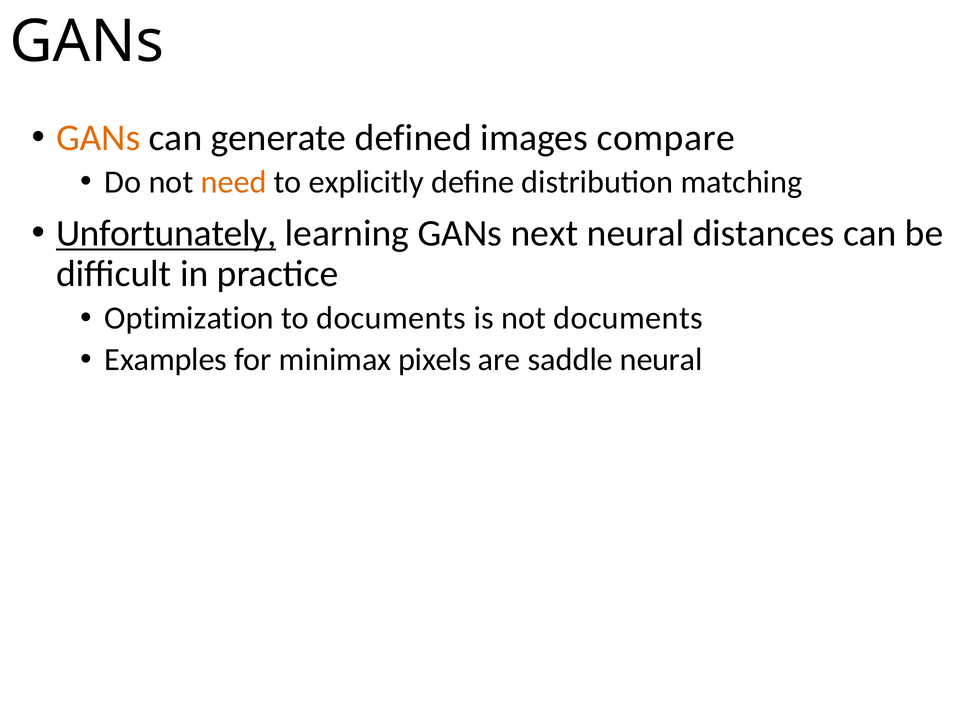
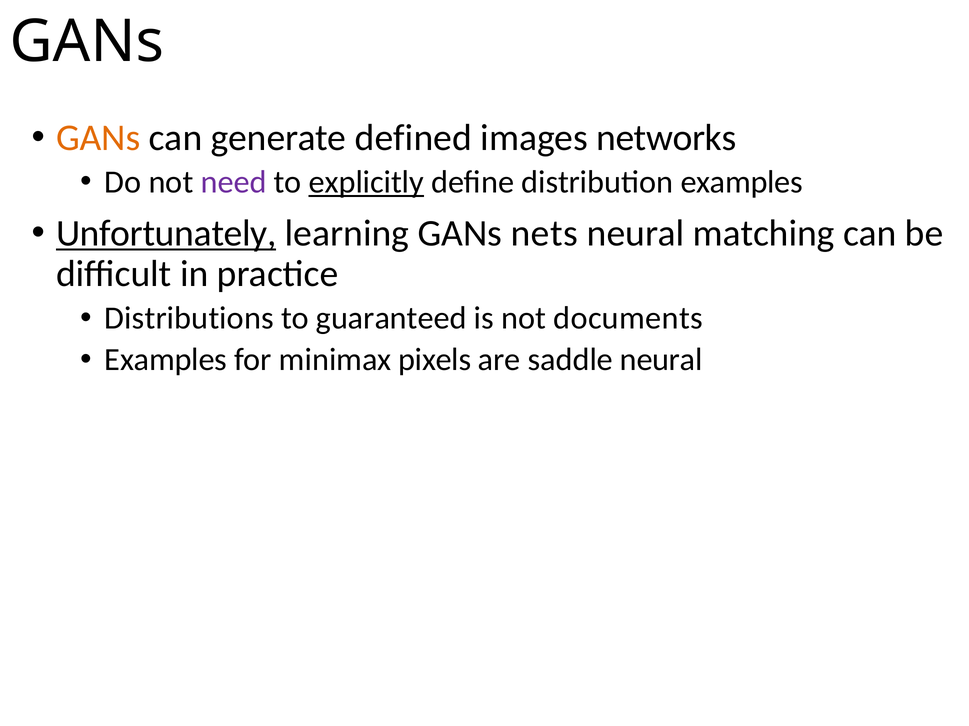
compare: compare -> networks (666, 138)
need colour: orange -> purple (234, 182)
explicitly underline: none -> present (366, 182)
distribution matching: matching -> examples (742, 182)
next: next -> nets (544, 233)
distances: distances -> matching (764, 233)
Optimization: Optimization -> Distributions (189, 319)
to documents: documents -> guaranteed (391, 319)
